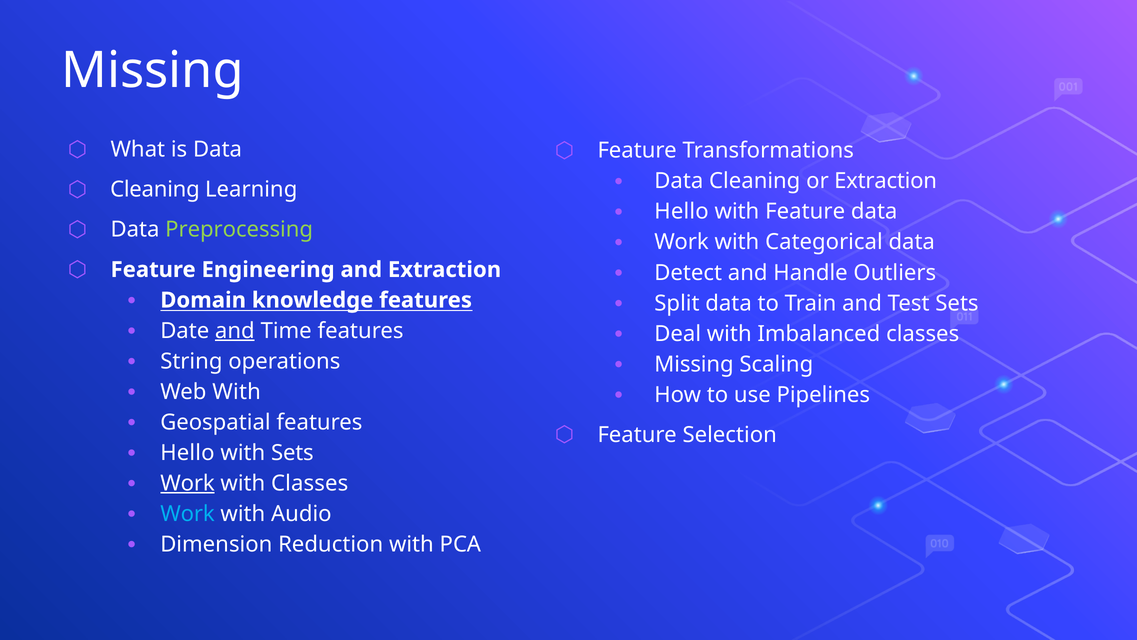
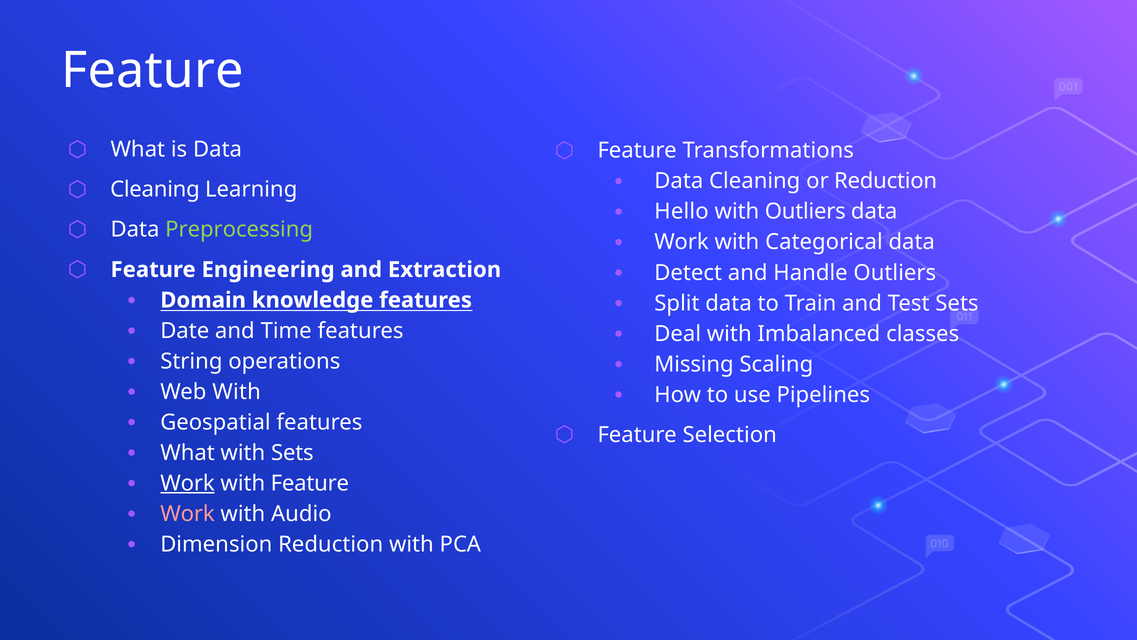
Missing: Missing -> Feature (152, 71)
or Extraction: Extraction -> Reduction (886, 181)
with Feature: Feature -> Outliers (805, 212)
and underline: present -> none (235, 330)
Hello: Hello -> What (187, 452)
with Classes: Classes -> Feature (310, 483)
Work colour: light blue -> pink (188, 513)
